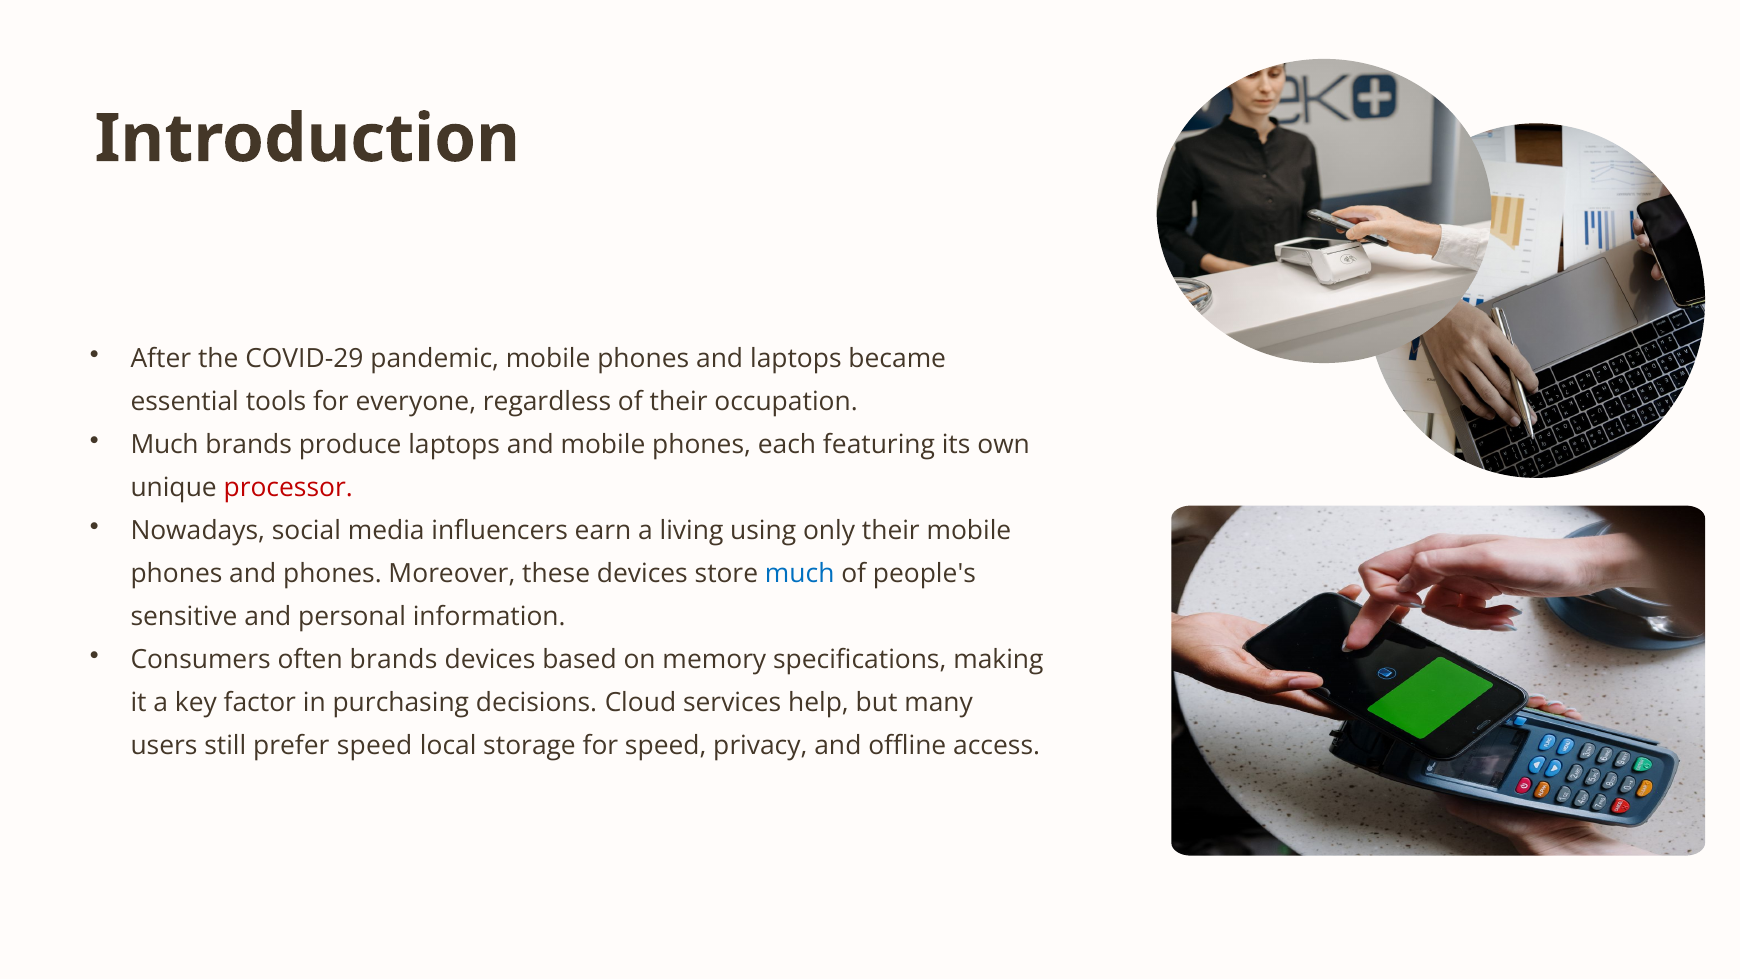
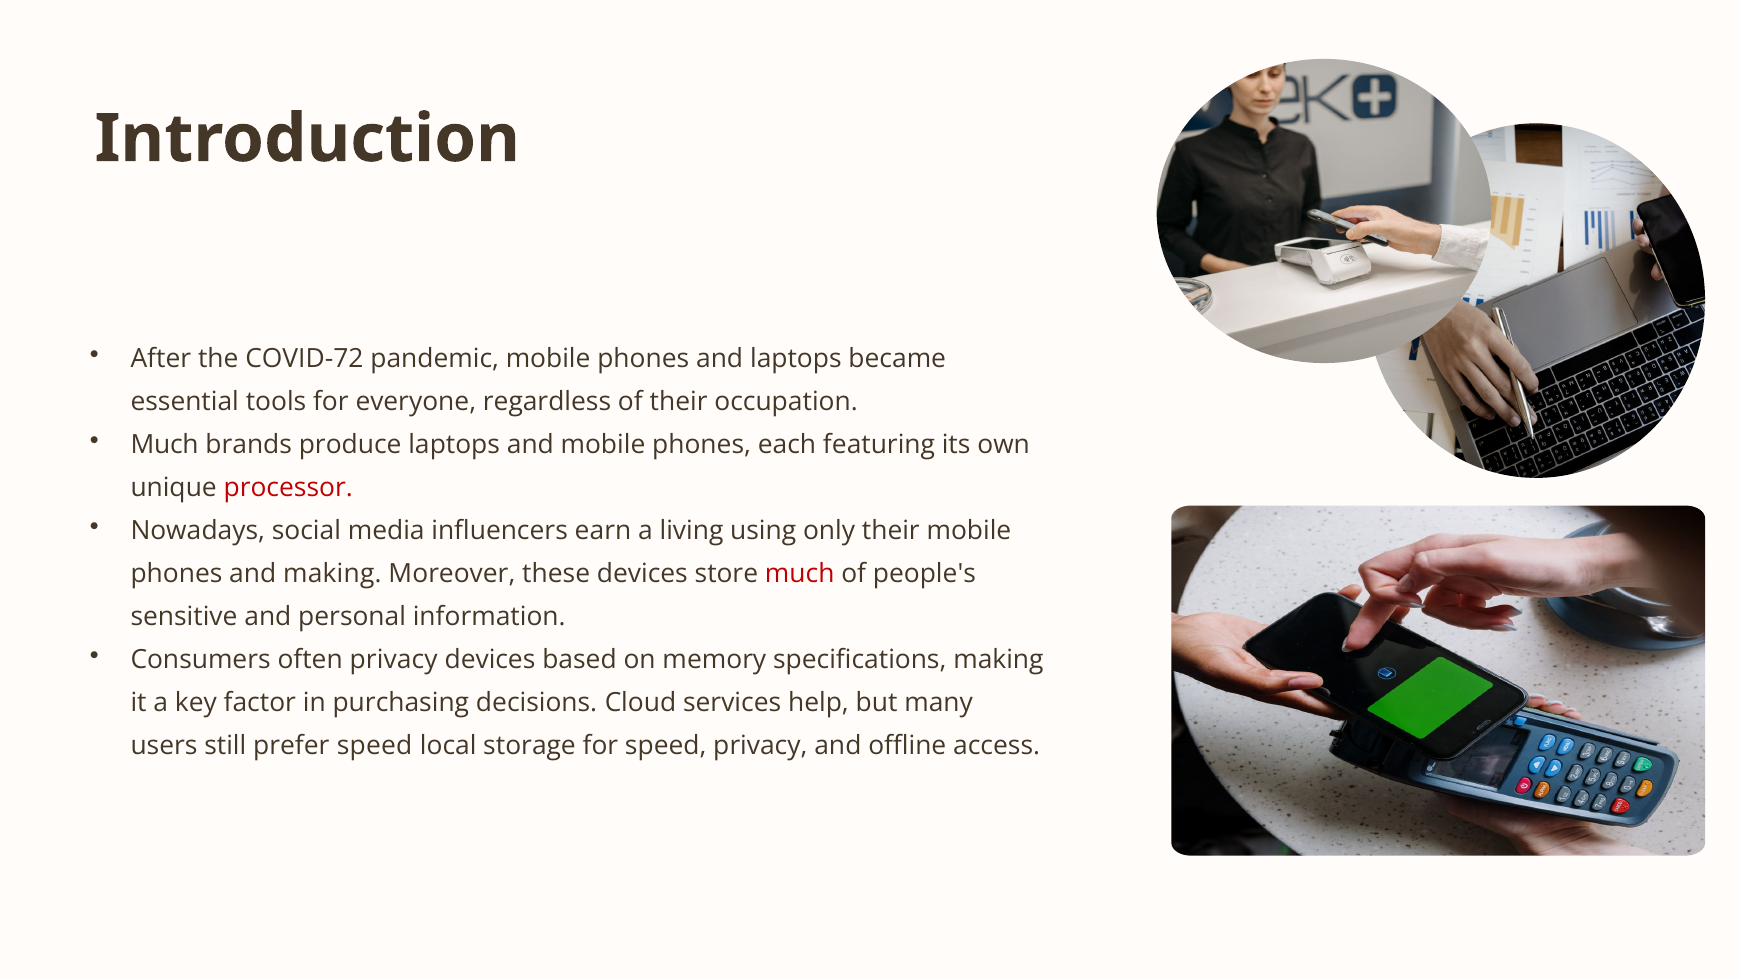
COVID-29: COVID-29 -> COVID-72 (304, 359)
and phones: phones -> making (332, 574)
much colour: blue -> red (800, 574)
often brands: brands -> privacy (394, 660)
